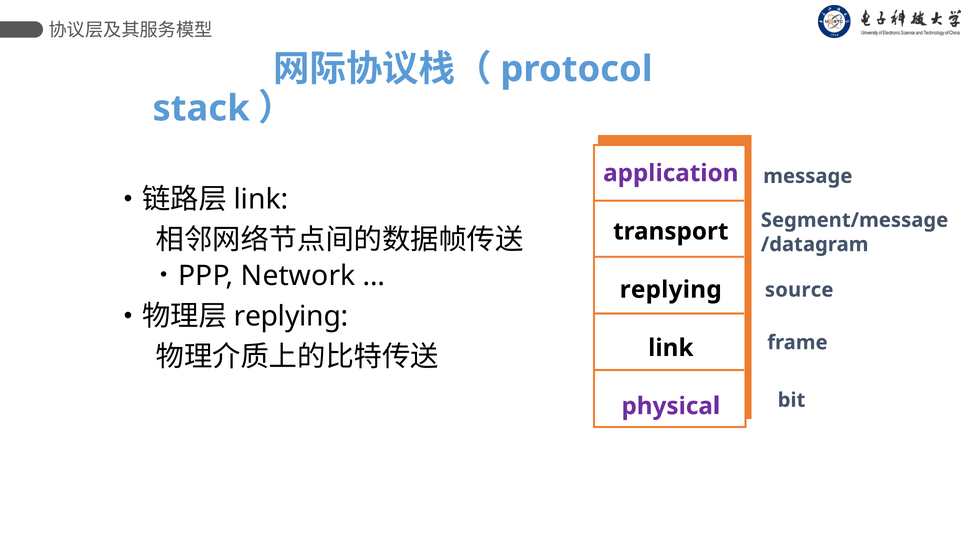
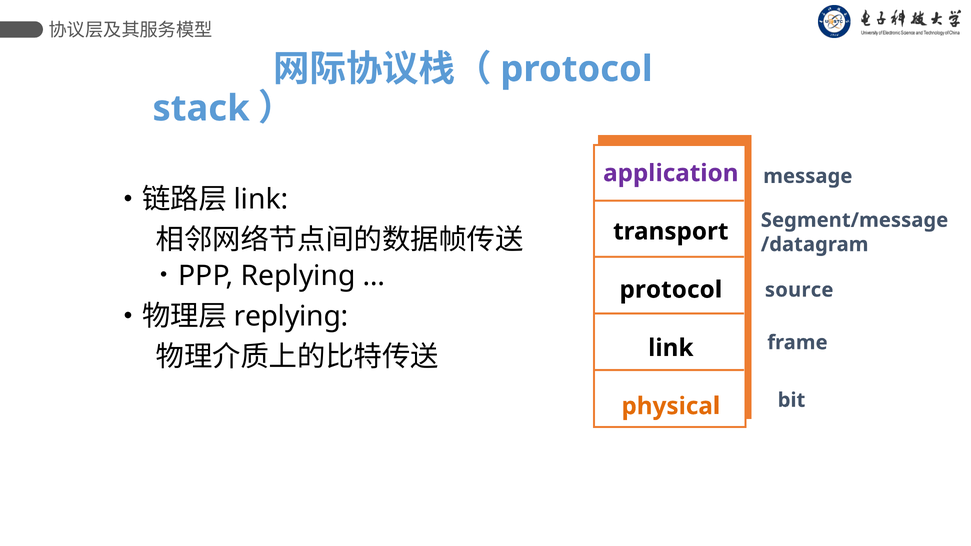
PPP Network: Network -> Replying (298, 276)
replying: replying -> protocol (671, 290)
physical colour: purple -> orange (671, 406)
